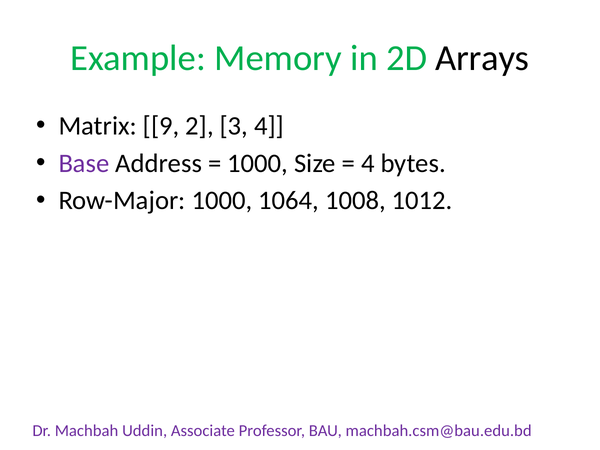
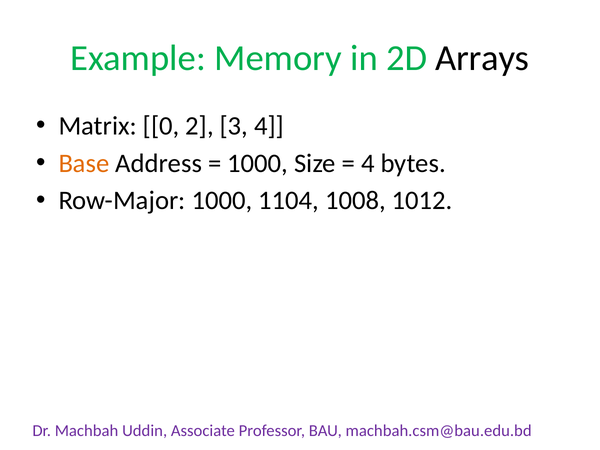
9: 9 -> 0 (161, 126)
Base colour: purple -> orange (84, 163)
1064: 1064 -> 1104 (289, 201)
